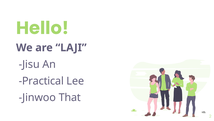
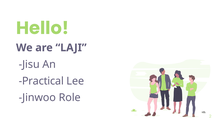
That: That -> Role (70, 97)
